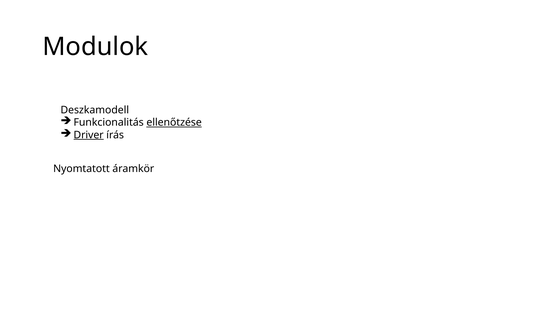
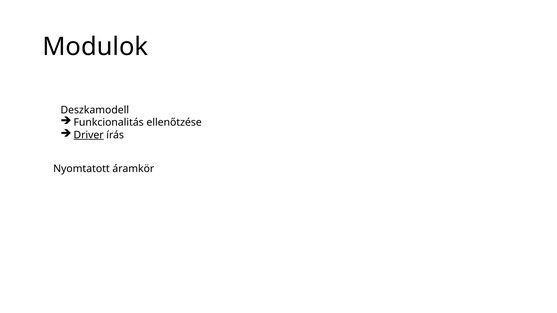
ellenőtzése underline: present -> none (174, 123)
